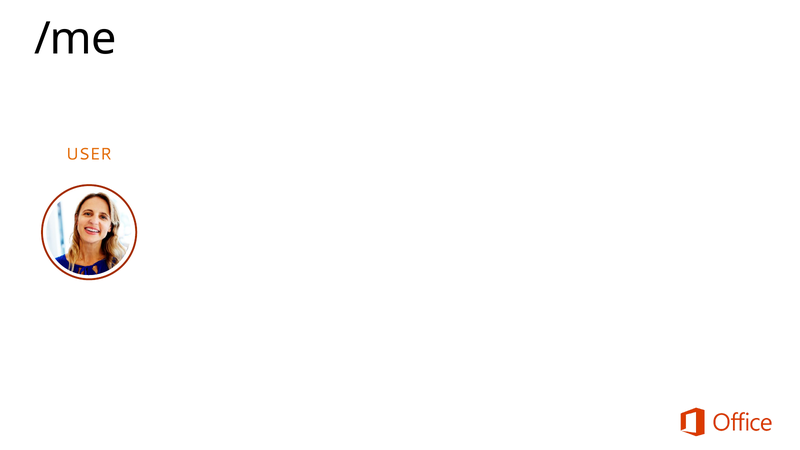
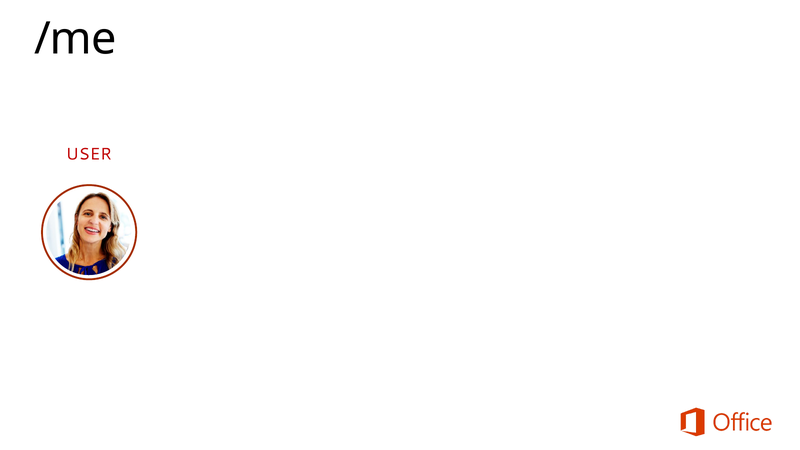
USER colour: orange -> red (89, 154)
